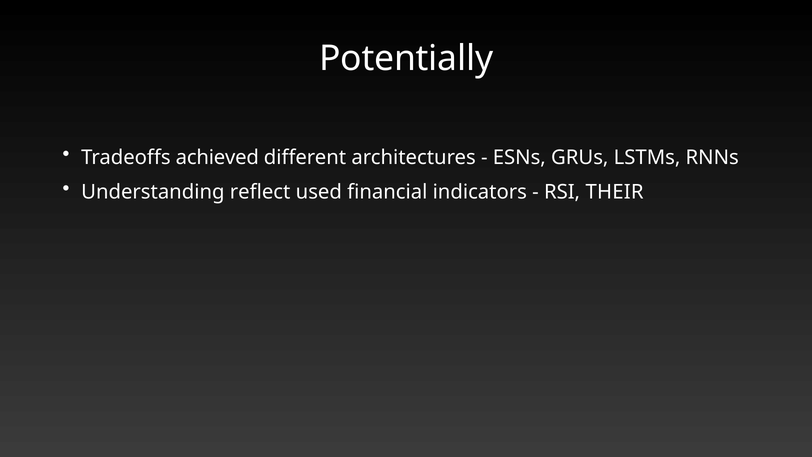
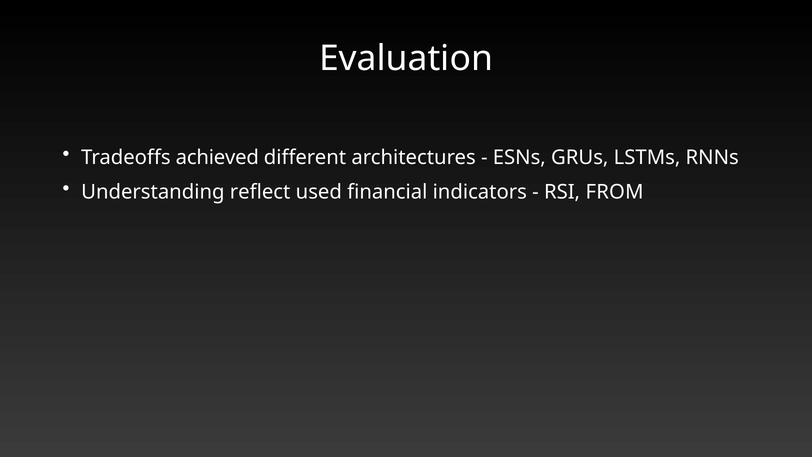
Potentially: Potentially -> Evaluation (406, 59)
THEIR: THEIR -> FROM (615, 192)
